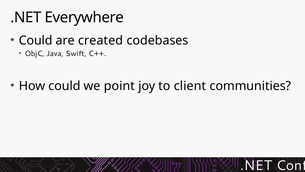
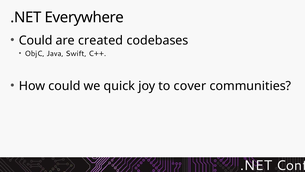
point: point -> quick (119, 86)
client: client -> cover (190, 86)
